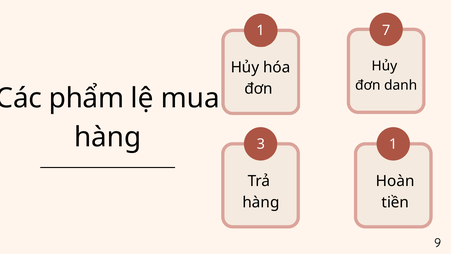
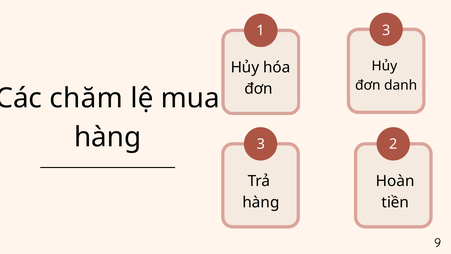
1 7: 7 -> 3 (386, 30)
phẩm: phẩm -> chăm (86, 98)
3 1: 1 -> 2 (393, 144)
